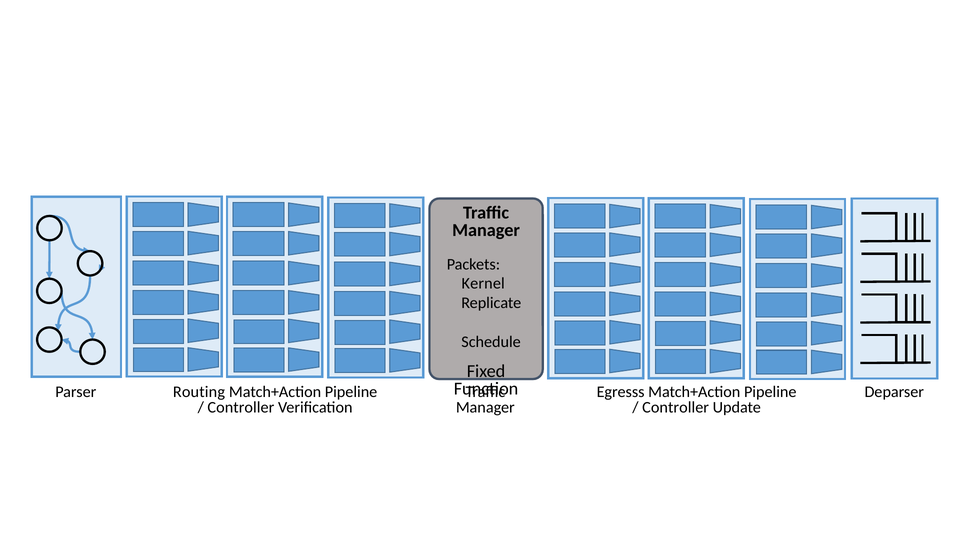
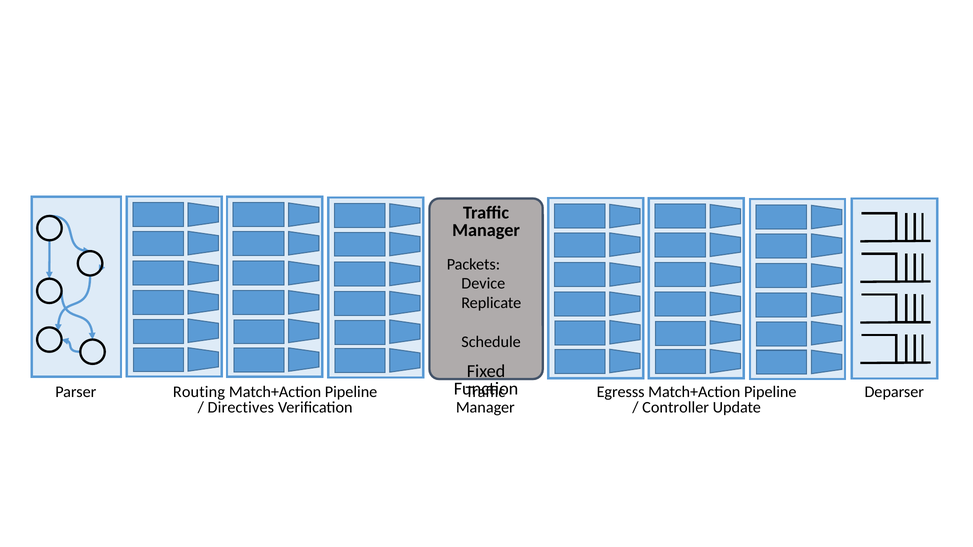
Kernel: Kernel -> Device (483, 284)
Controller: Controller -> Directives (241, 408)
